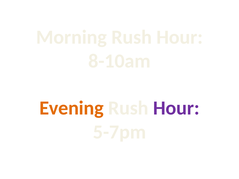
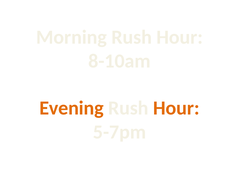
Hour colour: purple -> orange (176, 108)
